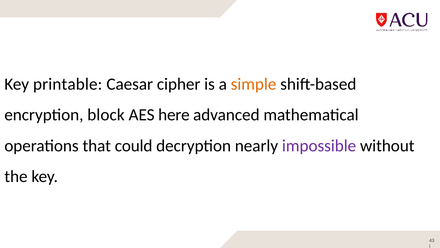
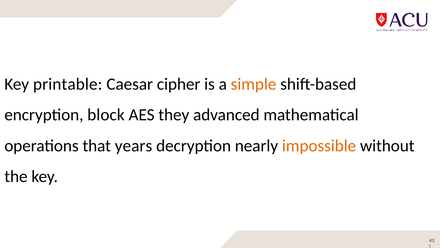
here: here -> they (174, 115)
could: could -> years (133, 145)
impossible colour: purple -> orange (319, 145)
